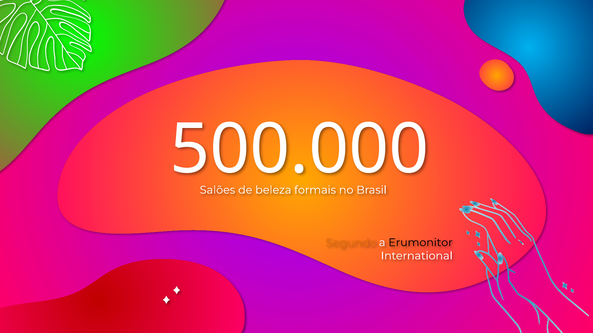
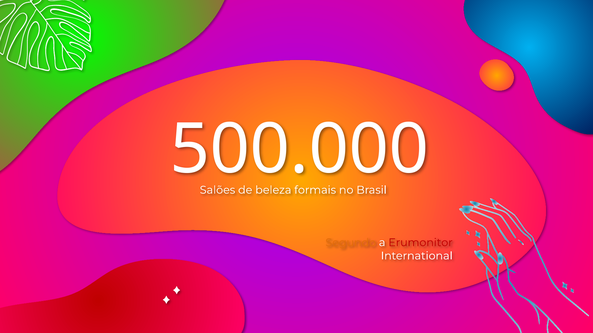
Erumonitor colour: black -> red (420, 243)
